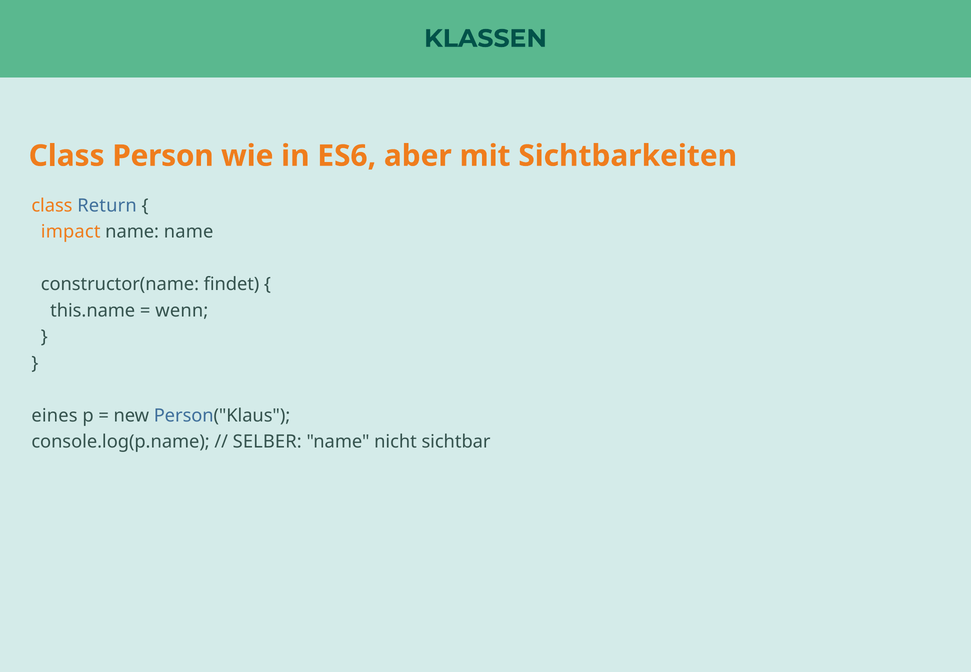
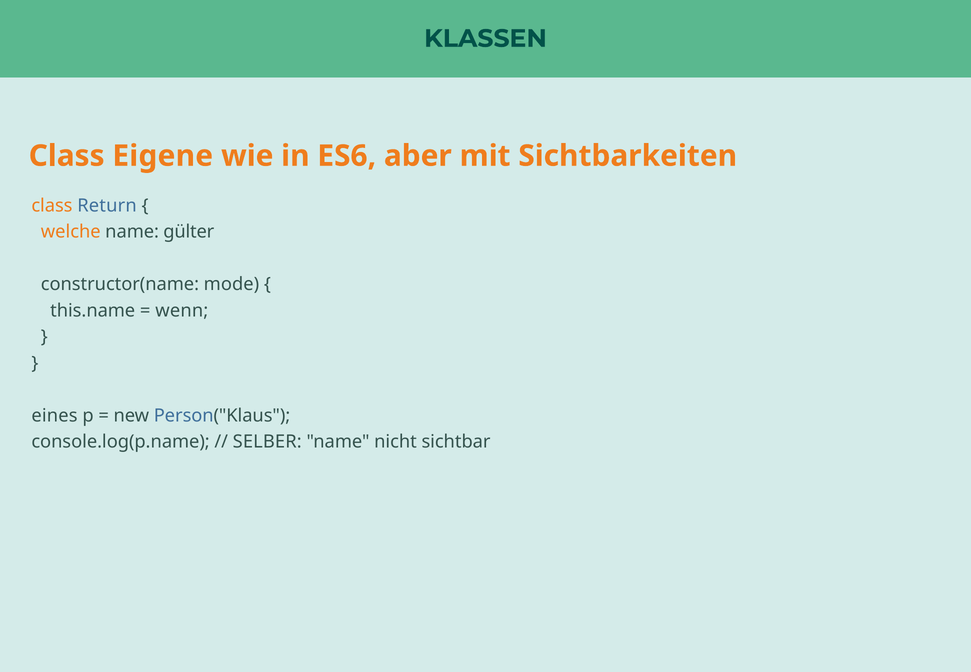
Person: Person -> Eigene (163, 156)
impact: impact -> welche (71, 232)
name name: name -> gülter (189, 232)
findet: findet -> mode (231, 284)
